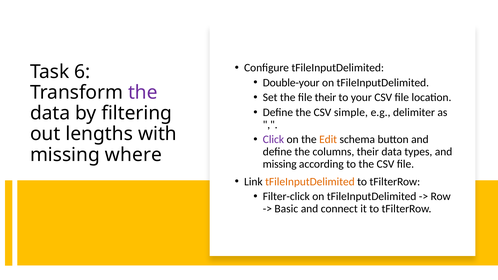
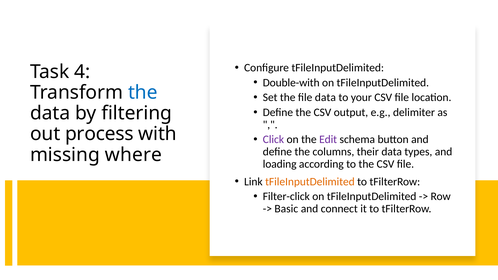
6: 6 -> 4 (82, 72)
Double-your: Double-your -> Double-with (291, 83)
the colour: purple -> blue (143, 93)
file their: their -> data (325, 98)
simple: simple -> output (351, 112)
lengths: lengths -> process (99, 134)
Edit colour: orange -> purple (328, 140)
missing: missing -> loading (280, 164)
